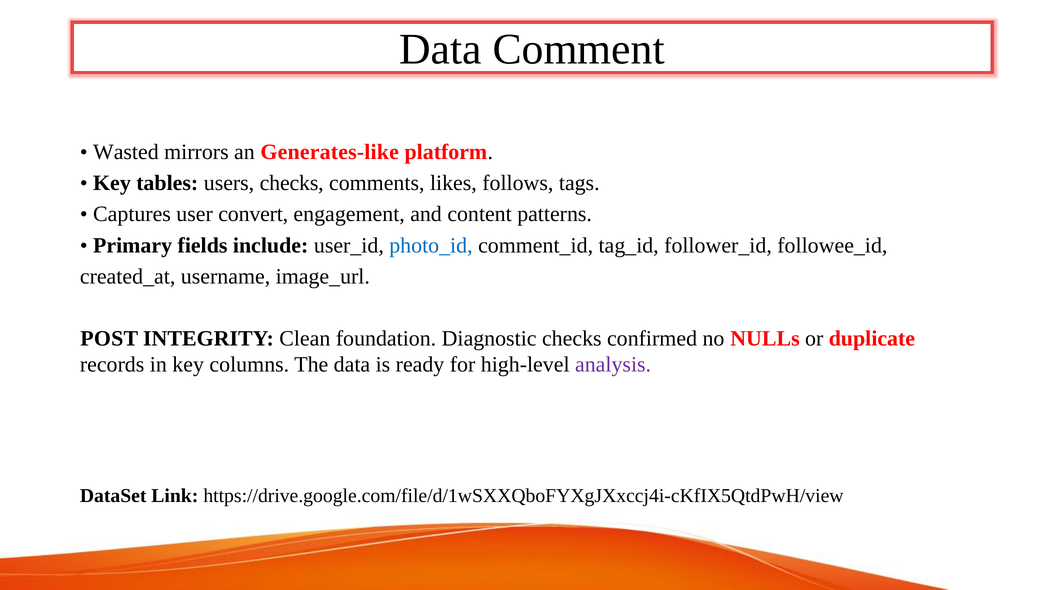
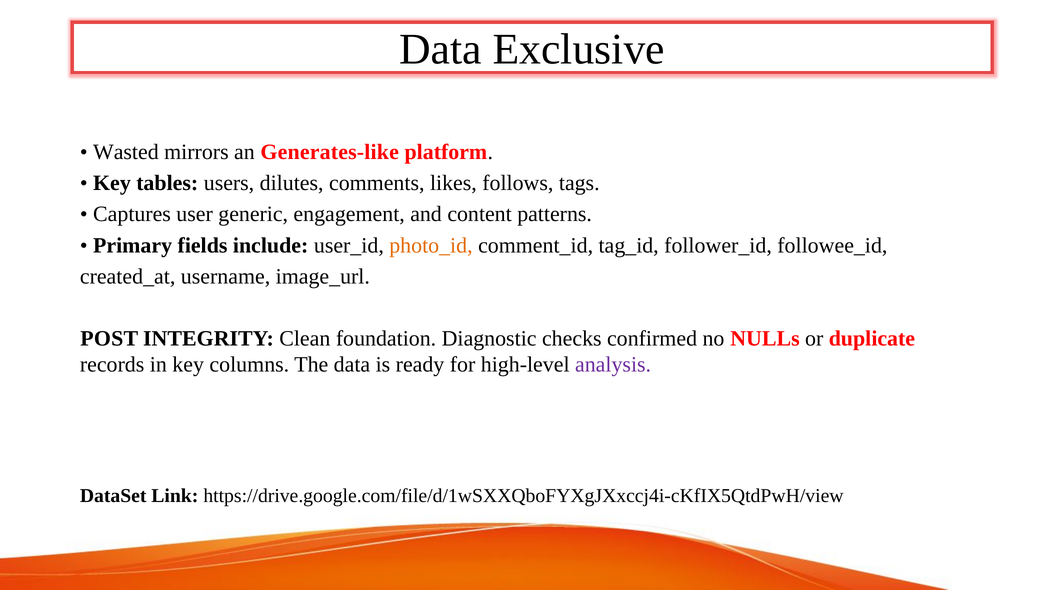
Comment: Comment -> Exclusive (579, 50)
users checks: checks -> dilutes (292, 183)
convert: convert -> generic (253, 214)
photo_id colour: blue -> orange (431, 246)
